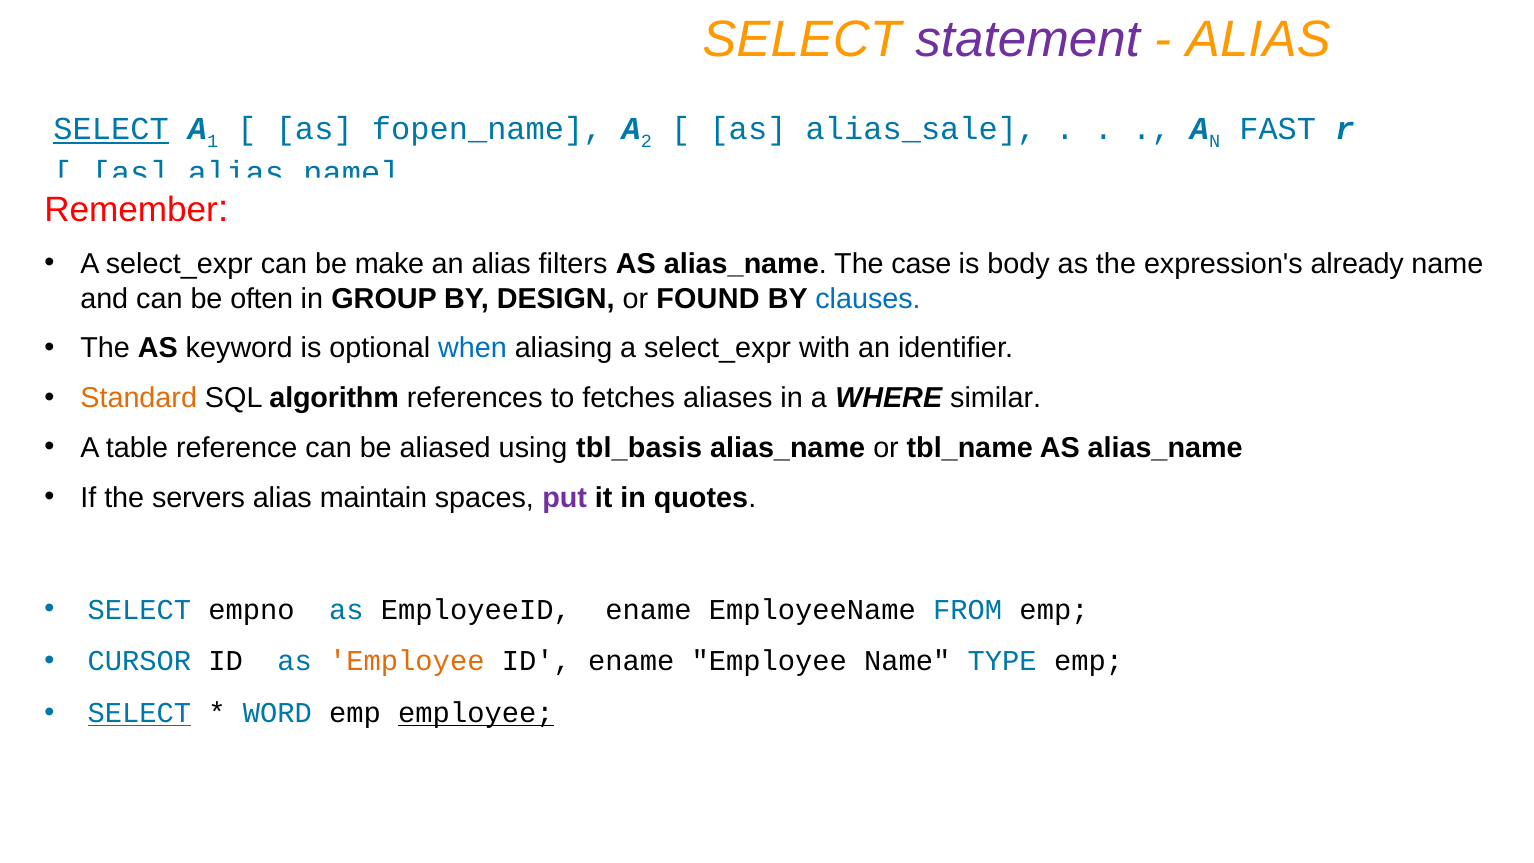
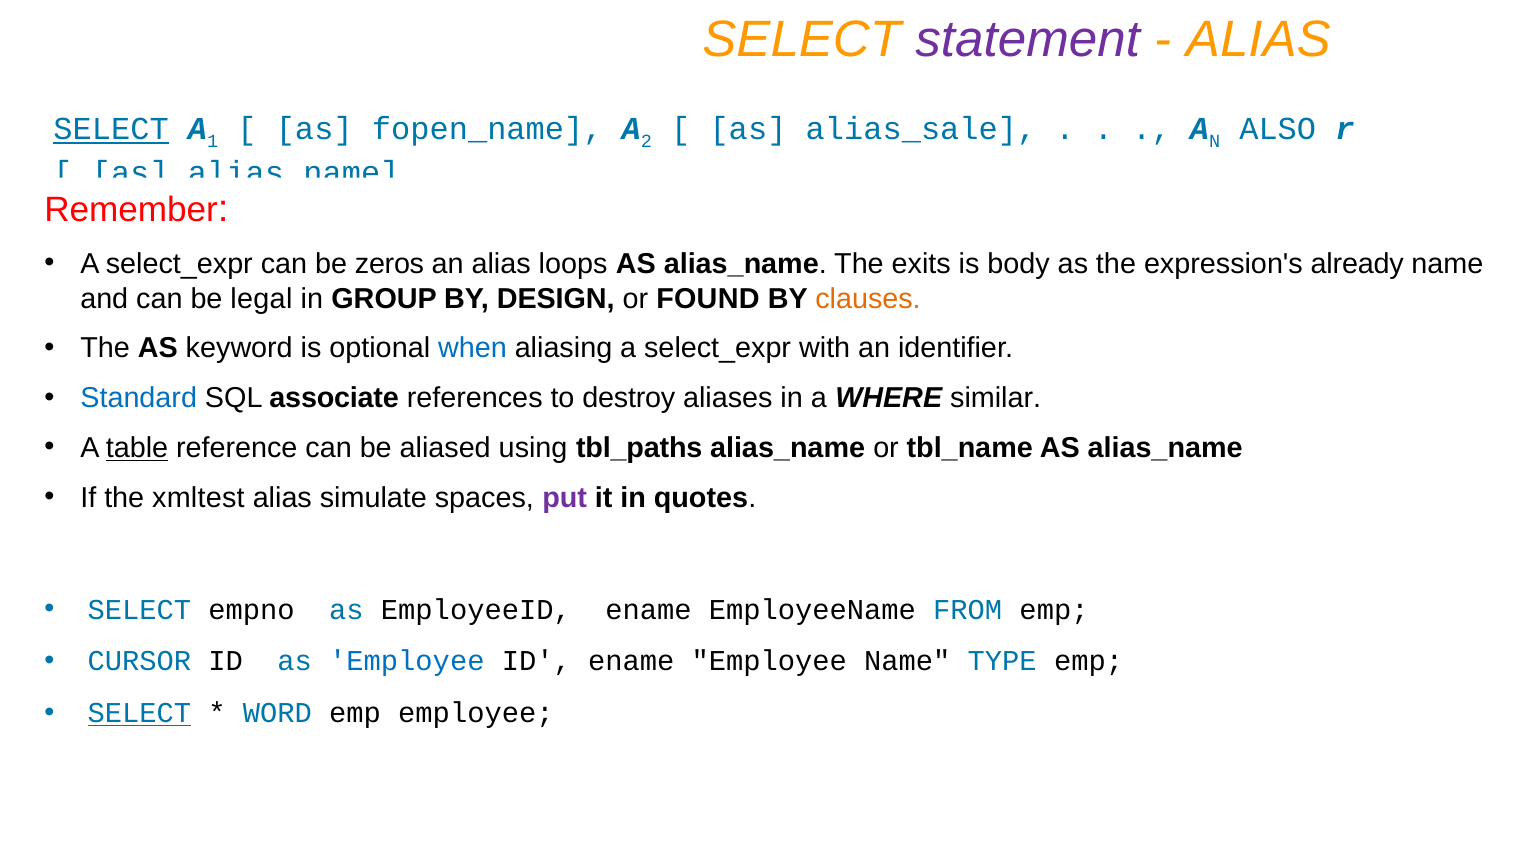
FAST: FAST -> ALSO (1278, 129)
make: make -> zeros (390, 264)
filters: filters -> loops (573, 264)
case: case -> exits (921, 264)
often: often -> legal (261, 298)
clauses colour: blue -> orange (868, 298)
Standard colour: orange -> blue (139, 398)
algorithm: algorithm -> associate (334, 398)
fetches: fetches -> destroy (629, 398)
table underline: none -> present (137, 448)
tbl_basis: tbl_basis -> tbl_paths (639, 448)
servers: servers -> xmltest (198, 498)
maintain: maintain -> simulate (373, 498)
Employee colour: orange -> blue (407, 661)
employee underline: present -> none (476, 713)
